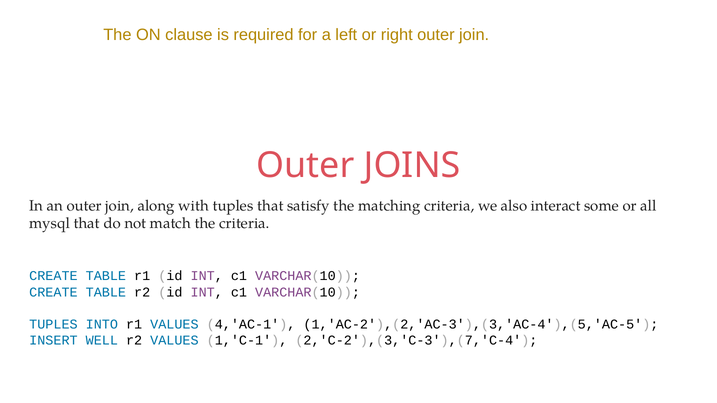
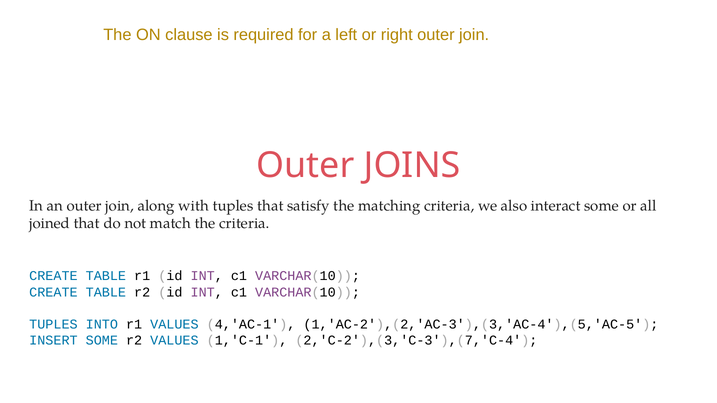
mysql: mysql -> joined (50, 224)
INSERT WELL: WELL -> SOME (102, 341)
